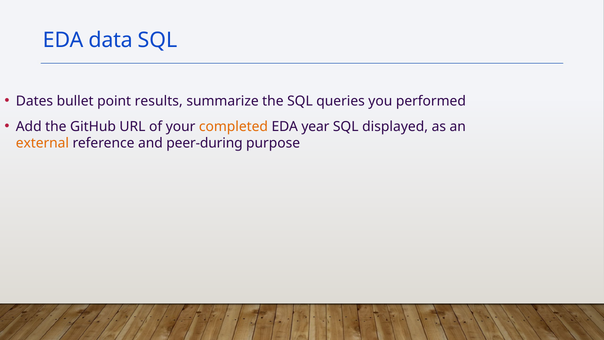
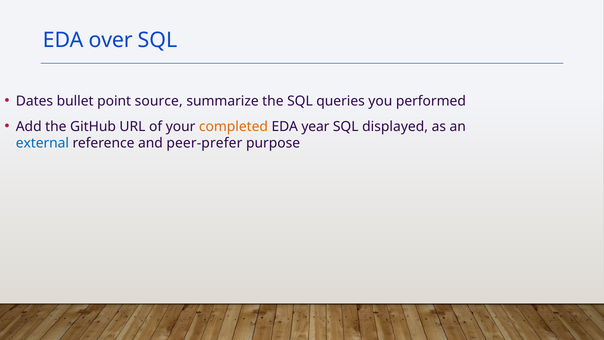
data: data -> over (111, 40)
results: results -> source (159, 101)
external colour: orange -> blue (42, 143)
peer-during: peer-during -> peer-prefer (204, 143)
